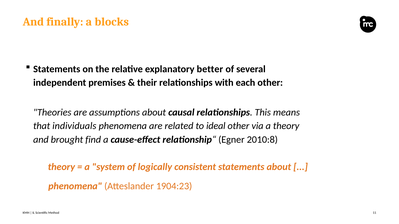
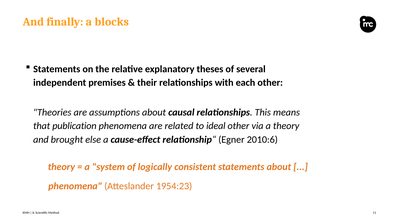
better: better -> theses (210, 69)
individuals: individuals -> publication (74, 126)
find: find -> else (93, 140)
2010:8: 2010:8 -> 2010:6 (262, 140)
1904:23: 1904:23 -> 1954:23 (174, 187)
